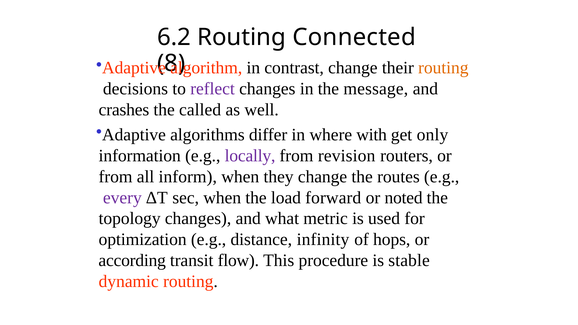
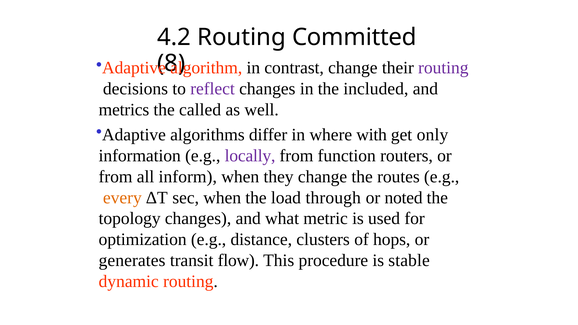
6.2: 6.2 -> 4.2 (174, 37)
Connected: Connected -> Committed (354, 37)
routing colour: orange -> purple (443, 68)
message: message -> included (376, 89)
crashes: crashes -> metrics (124, 110)
revision: revision -> function (347, 156)
every colour: purple -> orange (122, 198)
forward: forward -> through (333, 198)
infinity: infinity -> clusters (323, 240)
according: according -> generates (132, 261)
